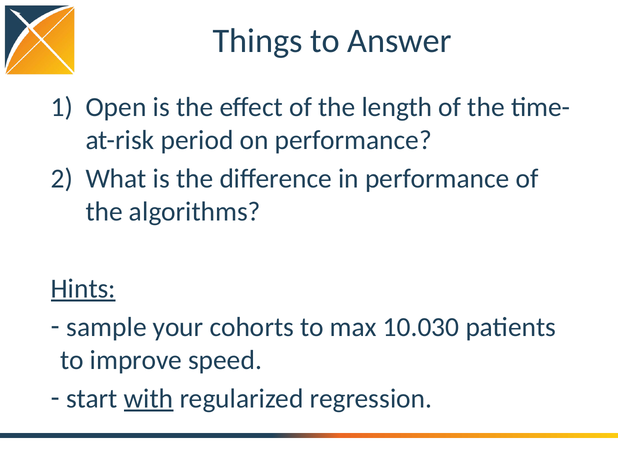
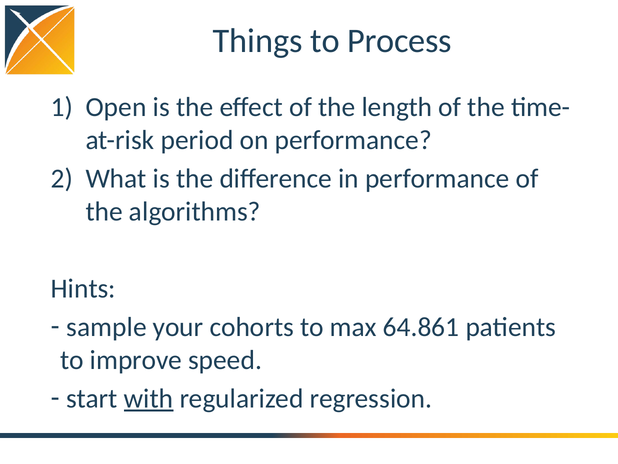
Answer: Answer -> Process (400, 41)
Hints underline: present -> none (83, 288)
10.030: 10.030 -> 64.861 (421, 327)
